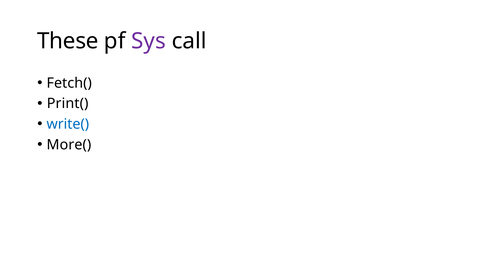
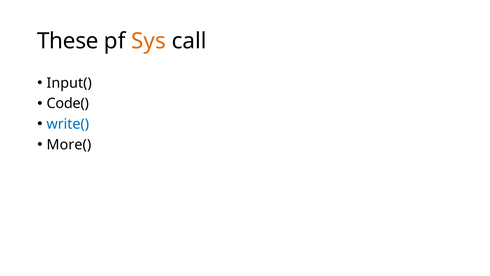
Sys colour: purple -> orange (149, 41)
Fetch(: Fetch( -> Input( (69, 83)
Print(: Print( -> Code( (68, 103)
